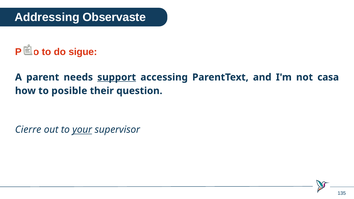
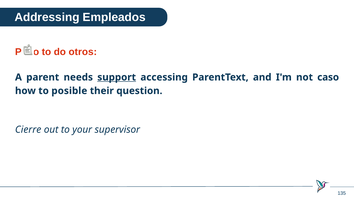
Observaste: Observaste -> Empleados (114, 17)
sigue: sigue -> otros (83, 52)
casa: casa -> caso (328, 77)
your underline: present -> none (82, 130)
